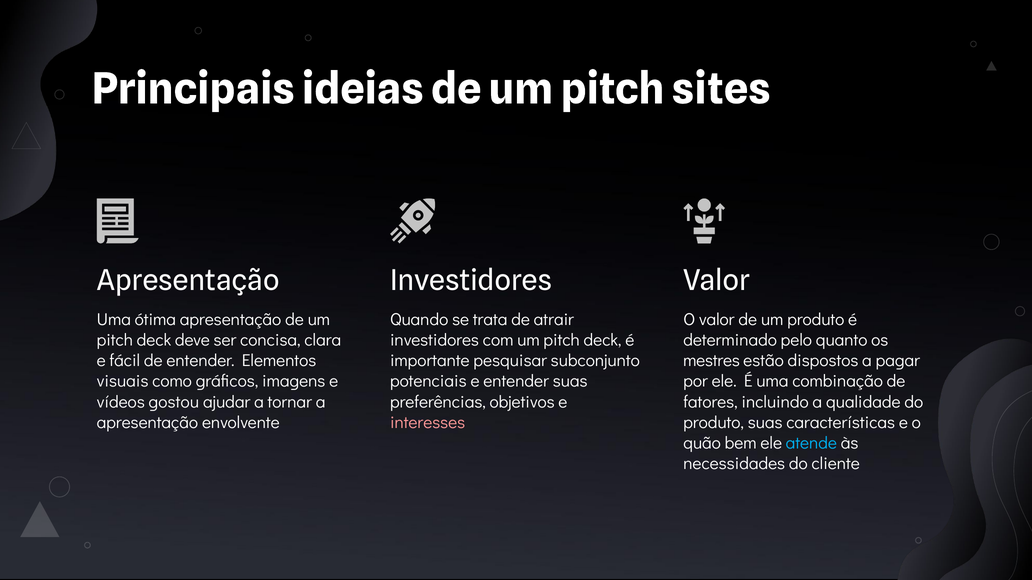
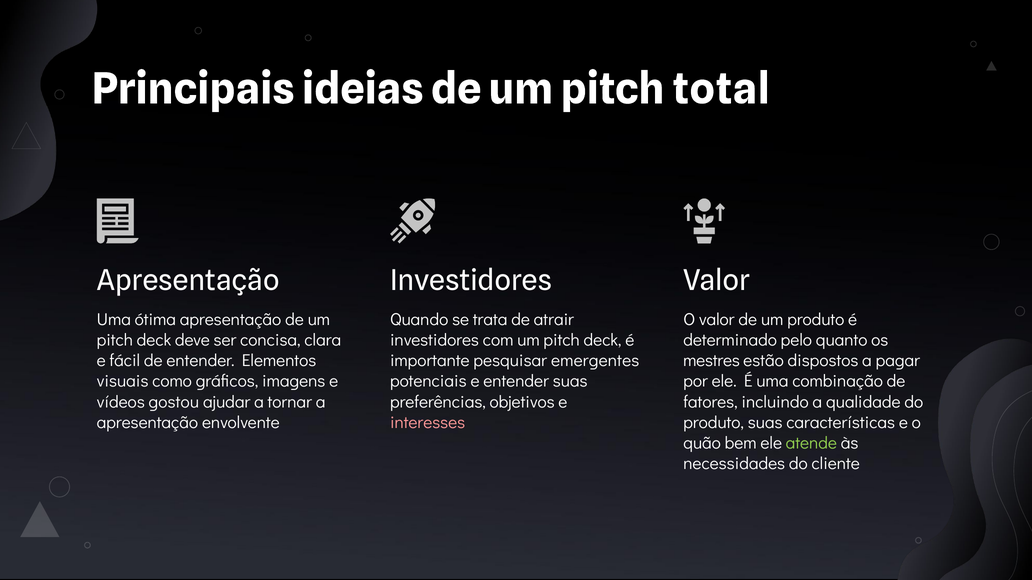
sites: sites -> total (721, 89)
subconjunto: subconjunto -> emergentes (595, 361)
atende colour: light blue -> light green (811, 444)
